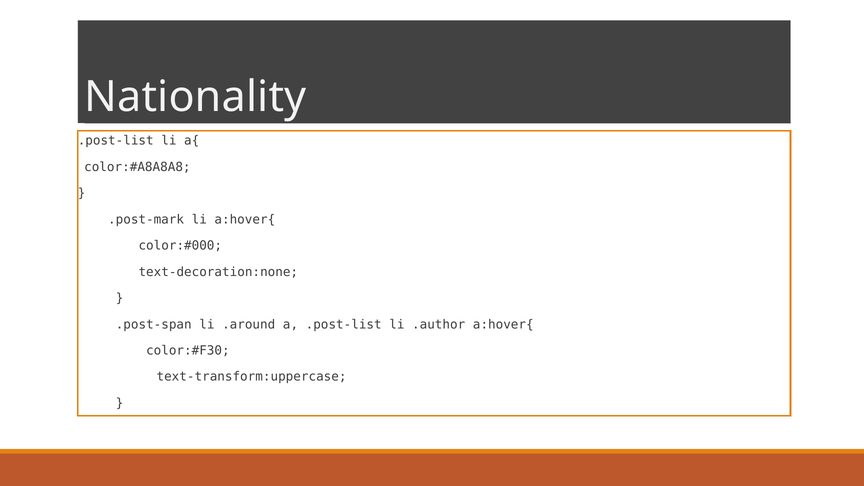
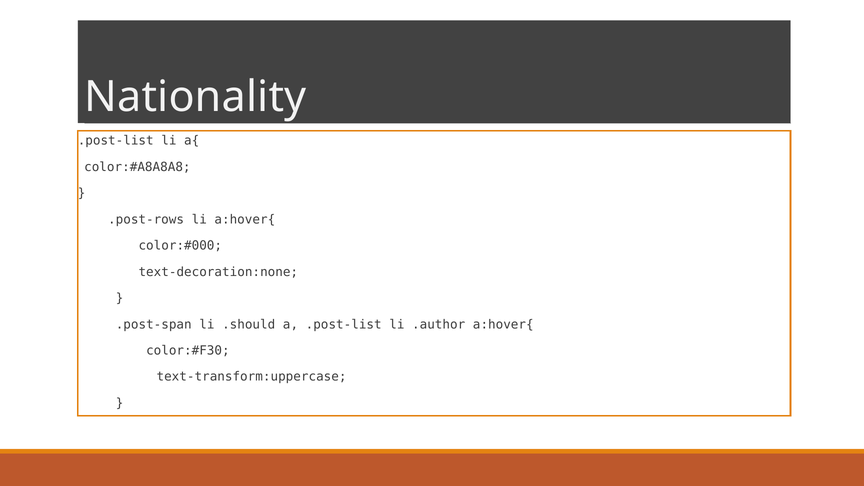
.post-mark: .post-mark -> .post-rows (146, 219)
.around: .around -> .should (249, 324)
